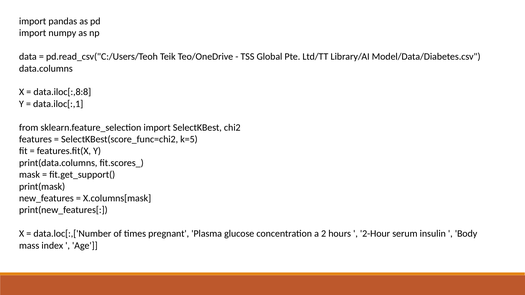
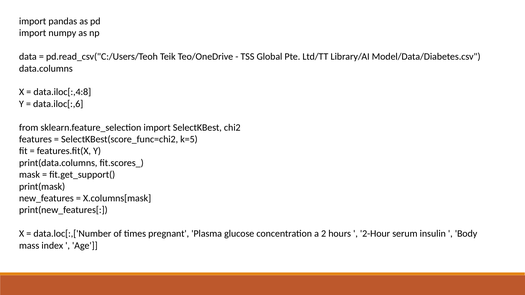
data.iloc[:,8:8: data.iloc[:,8:8 -> data.iloc[:,4:8 (62, 92)
data.iloc[:,1: data.iloc[:,1 -> data.iloc[:,6 (58, 104)
